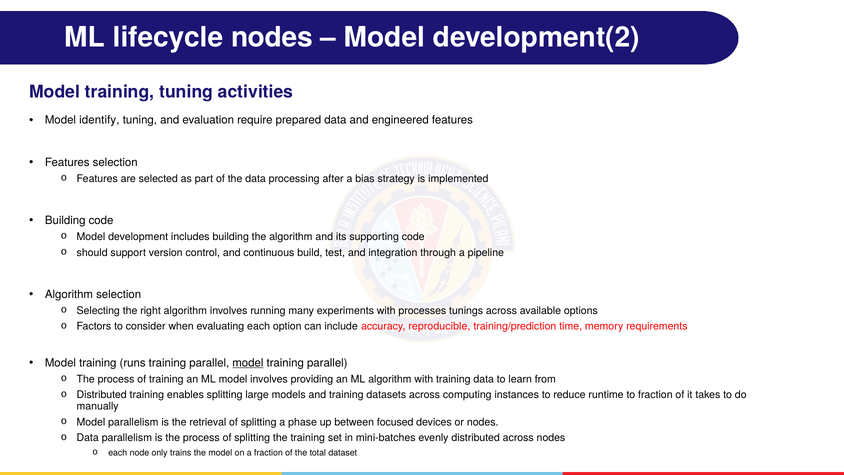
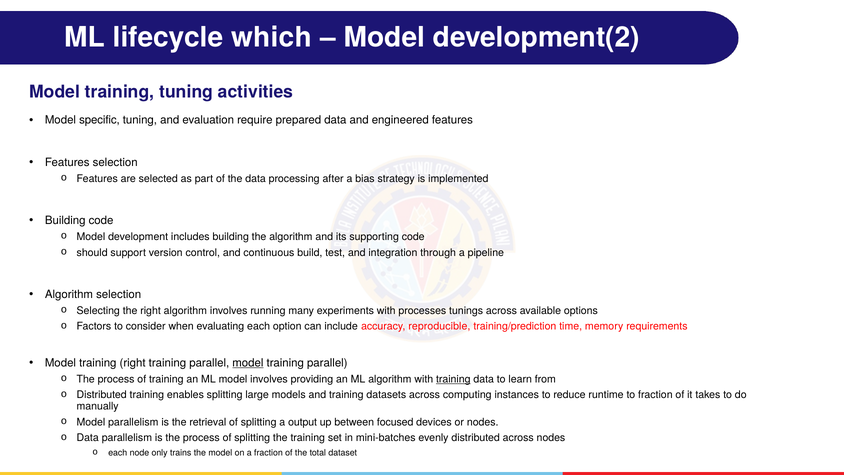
lifecycle nodes: nodes -> which (272, 37)
identify: identify -> specific (99, 120)
training runs: runs -> right (133, 363)
training underline: none -> present (453, 379)
phase: phase -> output (303, 422)
